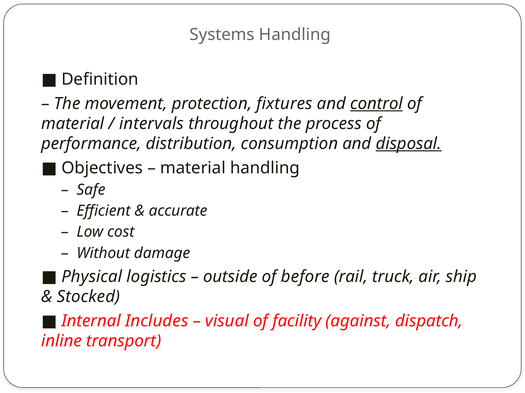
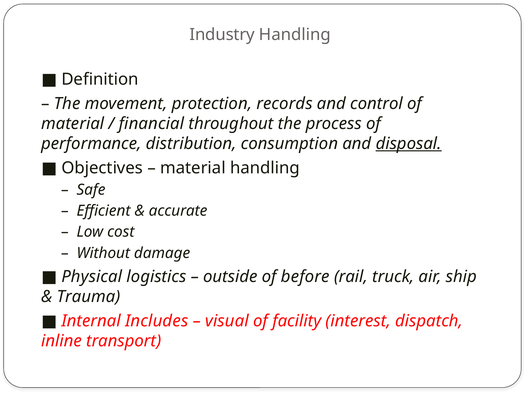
Systems: Systems -> Industry (222, 35)
fixtures: fixtures -> records (285, 104)
control underline: present -> none (377, 104)
intervals: intervals -> financial (151, 124)
Stocked: Stocked -> Trauma (89, 297)
against: against -> interest (358, 321)
